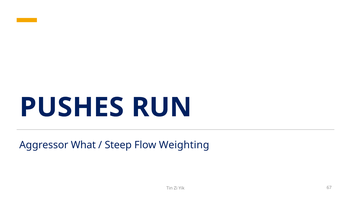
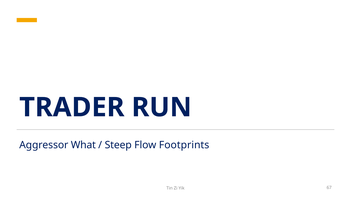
PUSHES: PUSHES -> TRADER (72, 108)
Weighting: Weighting -> Footprints (184, 145)
